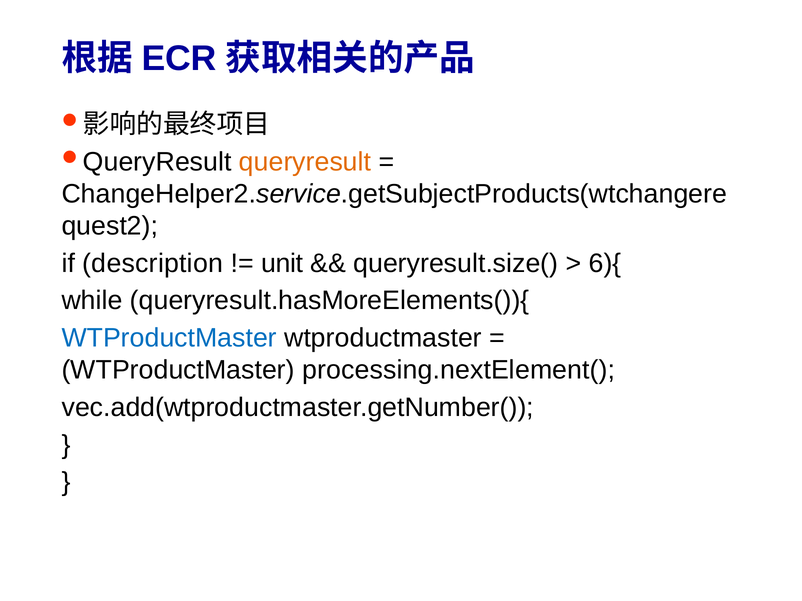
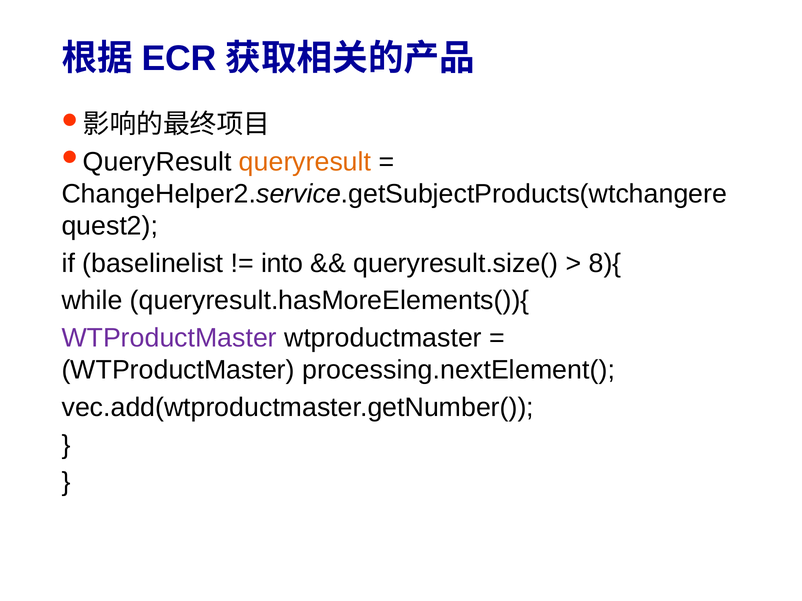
description: description -> baselinelist (153, 263)
unit: unit -> into (282, 263)
6){: 6){ -> 8){ (605, 263)
WTProductMaster colour: blue -> purple (169, 338)
